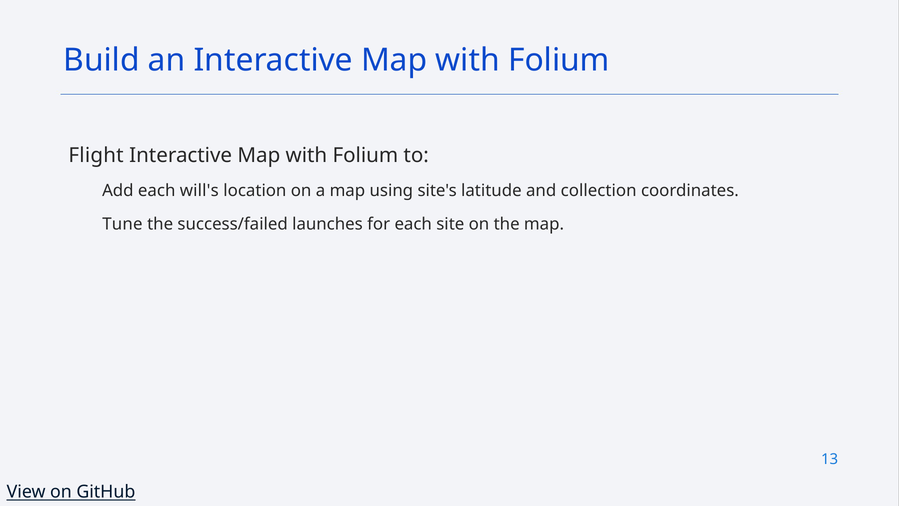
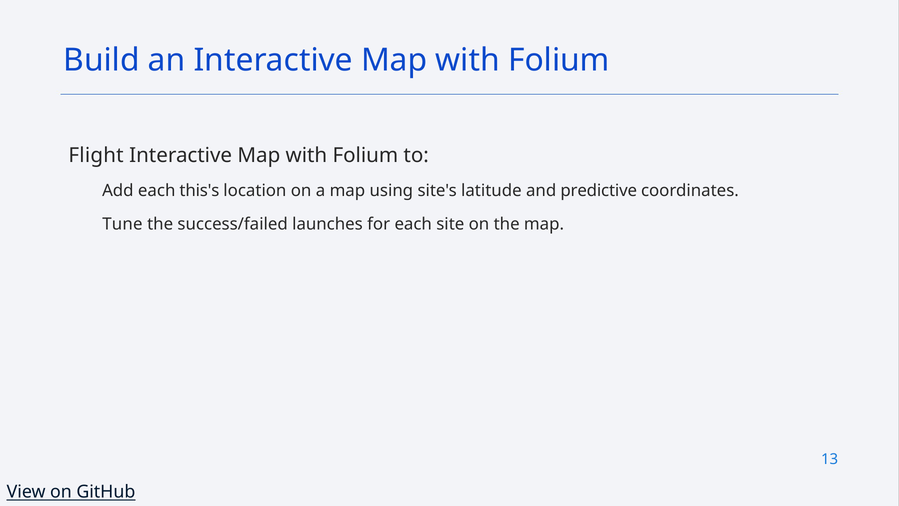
will's: will's -> this's (199, 191)
collection: collection -> predictive (599, 191)
